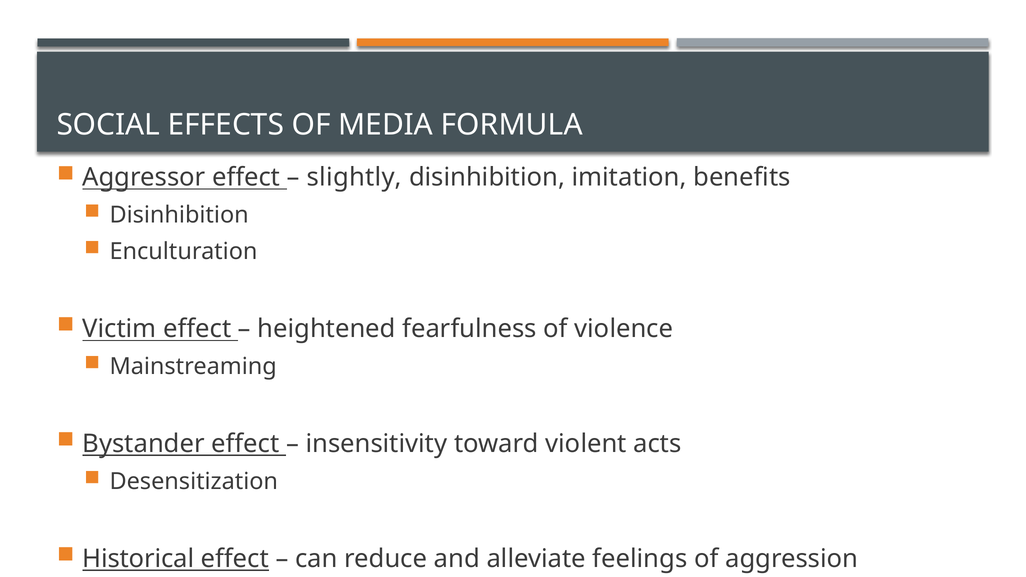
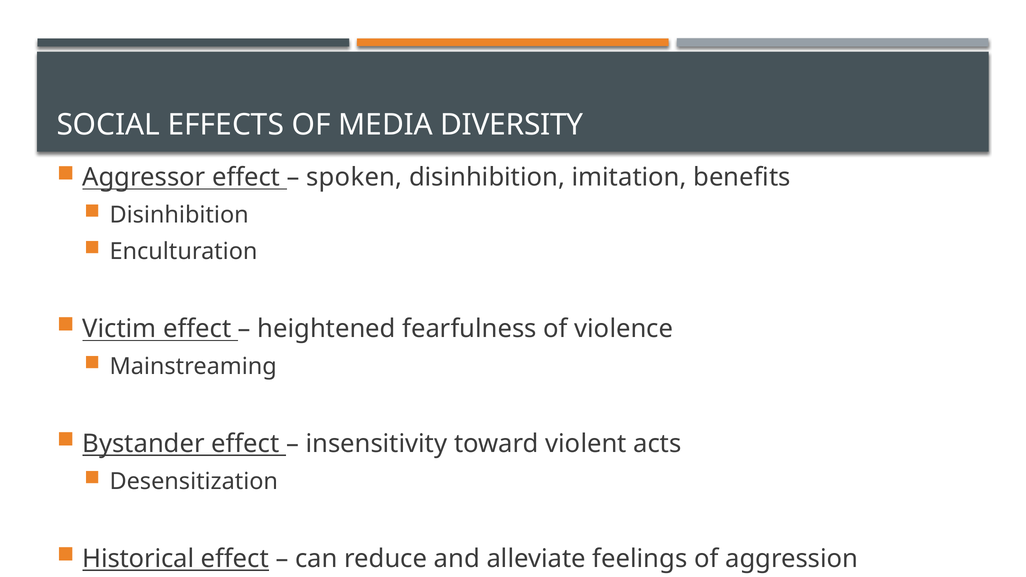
FORMULA: FORMULA -> DIVERSITY (512, 125)
slightly: slightly -> spoken (354, 177)
